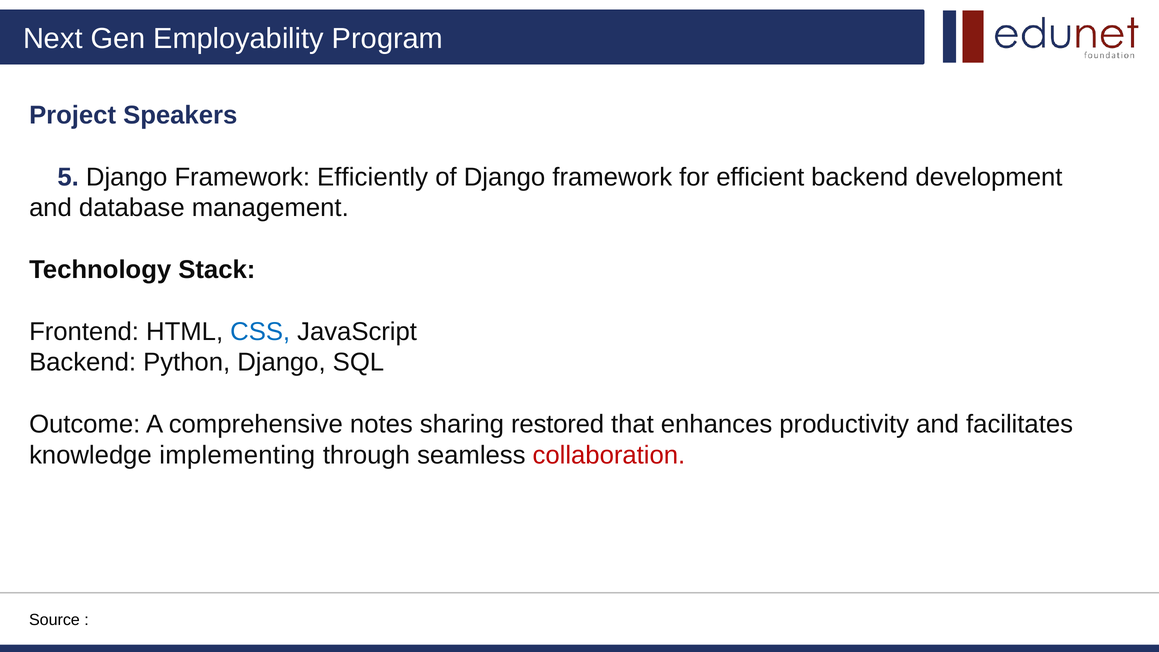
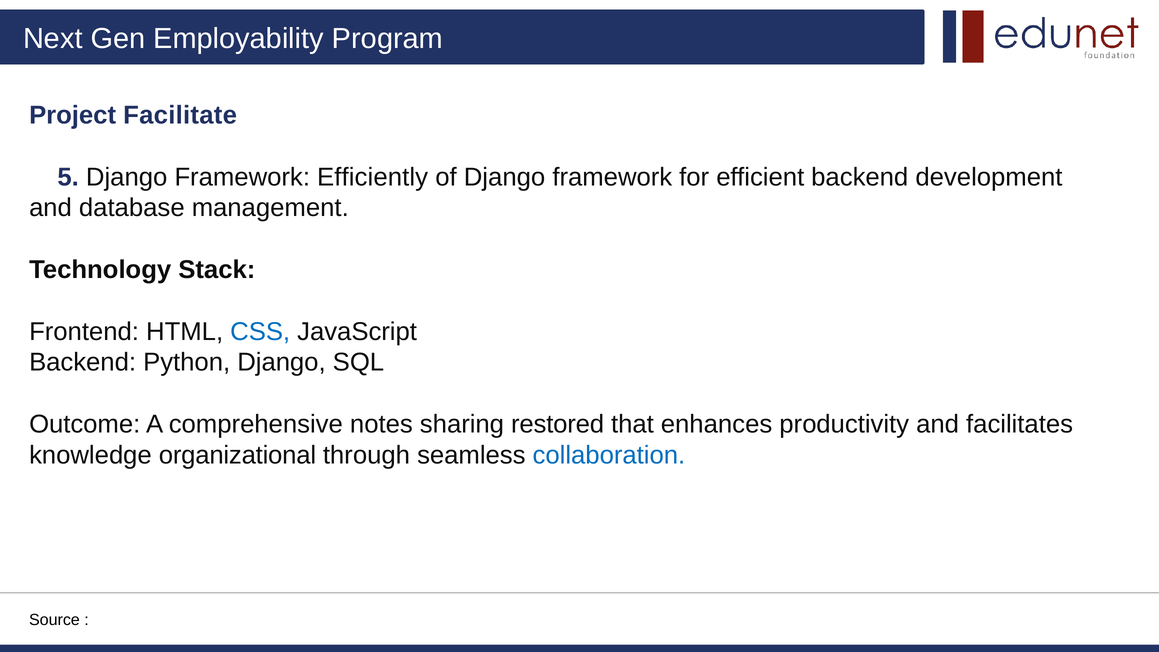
Speakers: Speakers -> Facilitate (180, 115)
implementing: implementing -> organizational (237, 455)
collaboration colour: red -> blue (609, 455)
